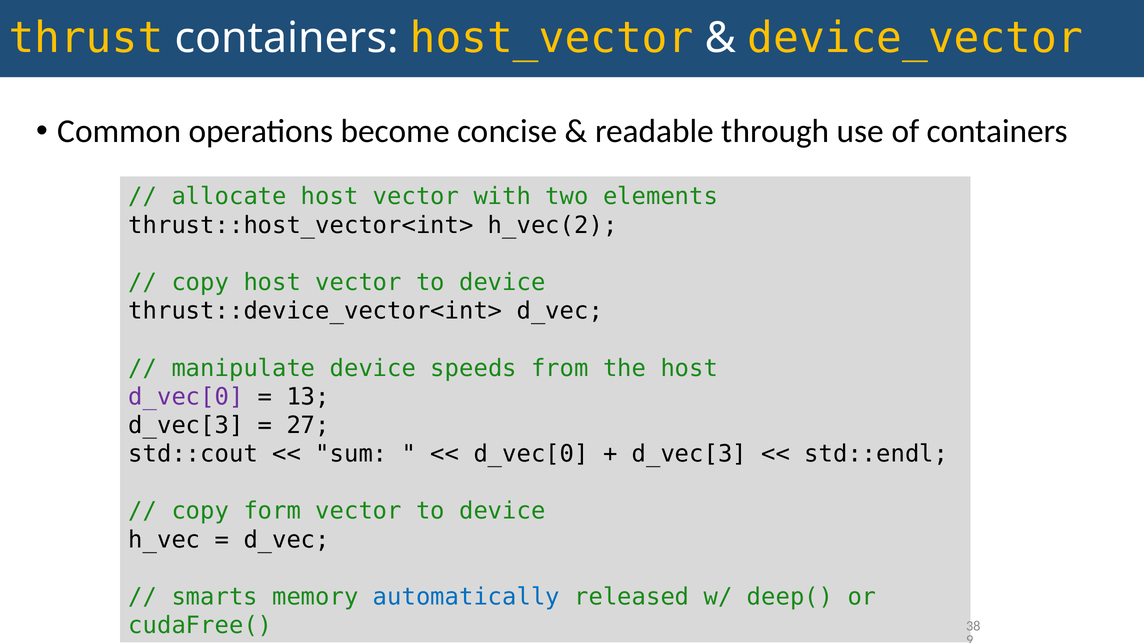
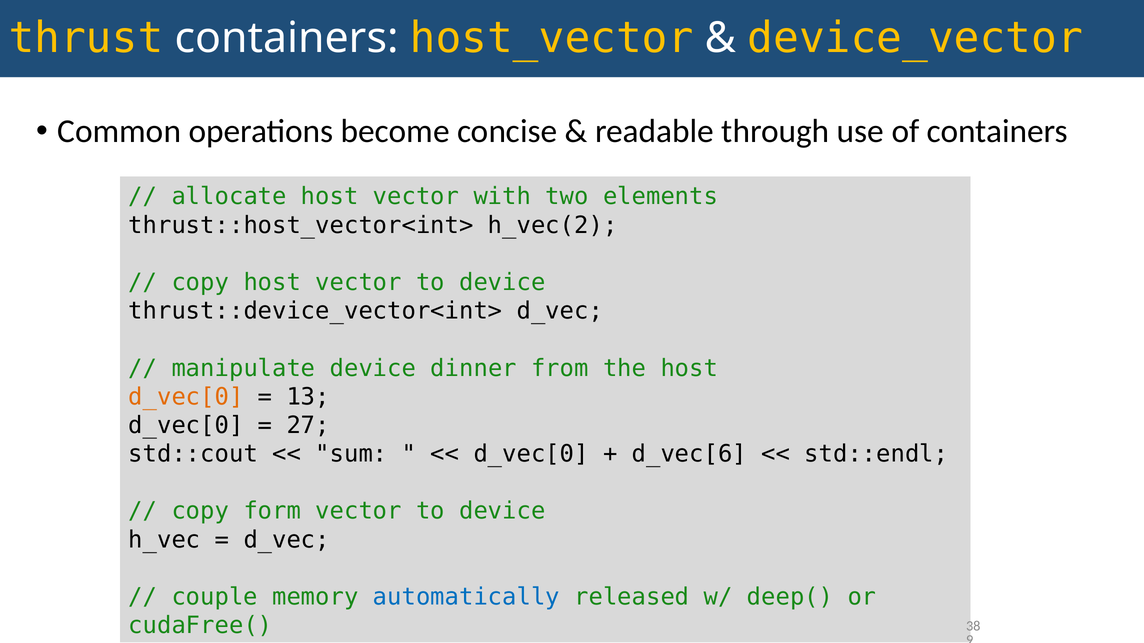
speeds: speeds -> dinner (474, 368)
d_vec[0 colour: purple -> orange (186, 397)
d_vec[3: d_vec[3 -> d_vec[0 (186, 426)
d_vec[3: d_vec[3 -> d_vec[6 (689, 454)
smarts: smarts -> couple (215, 597)
